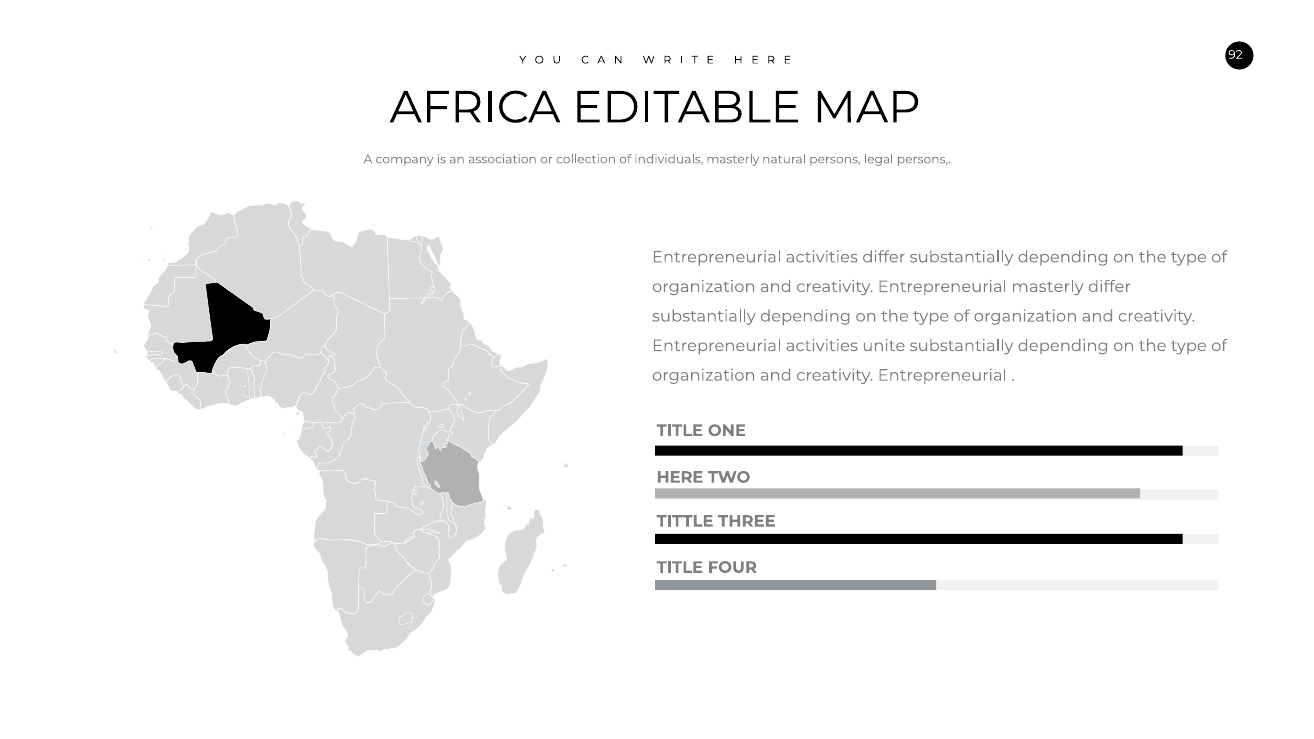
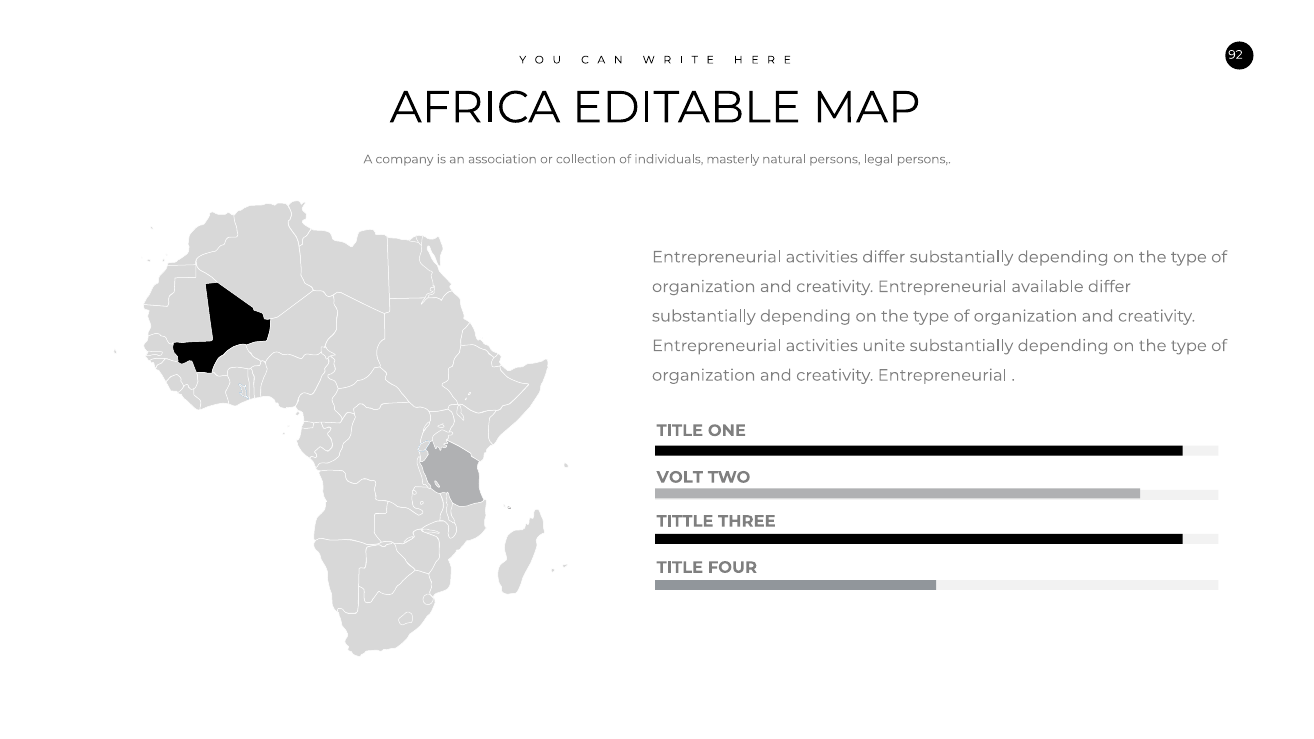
Entrepreneurial masterly: masterly -> available (1048, 287)
HERE: HERE -> VOLT (680, 477)
